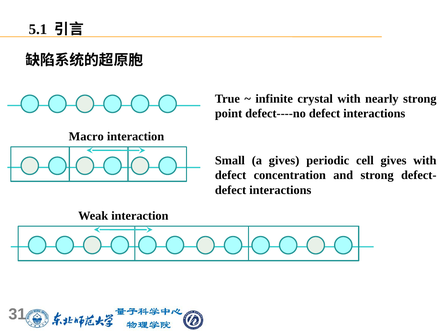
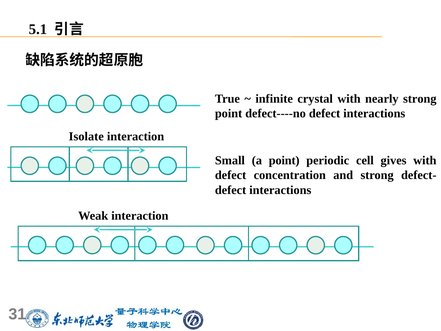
Macro: Macro -> Isolate (86, 136)
a gives: gives -> point (284, 160)
